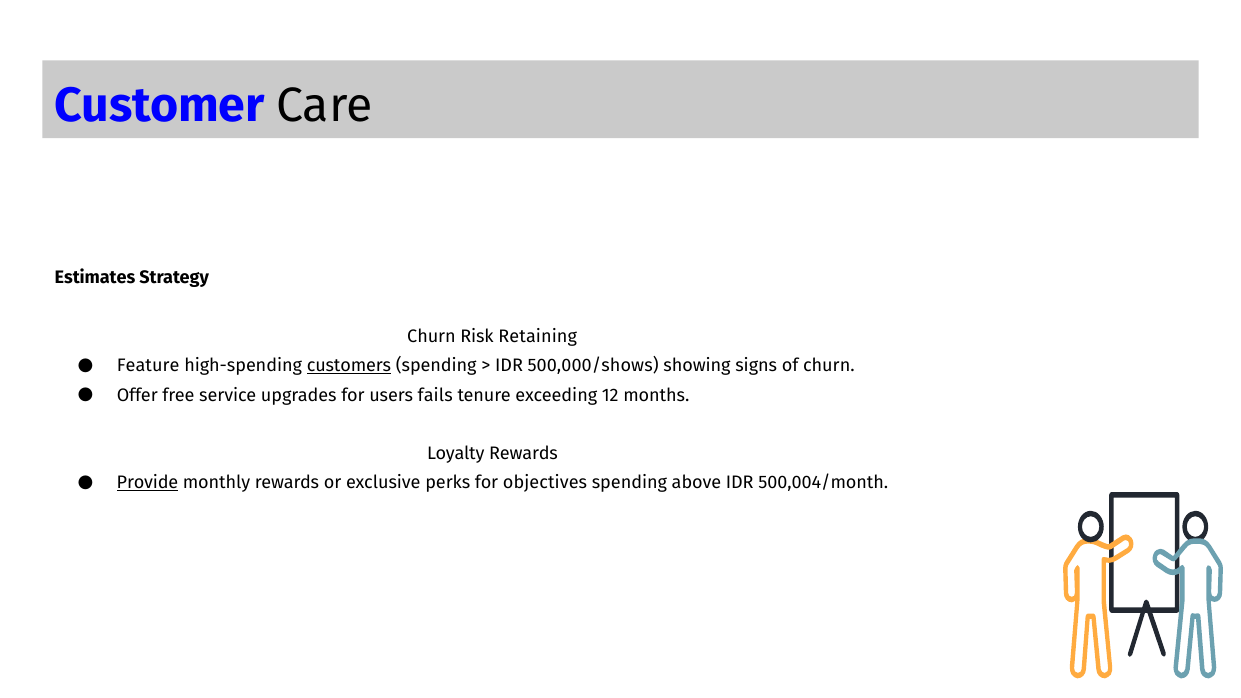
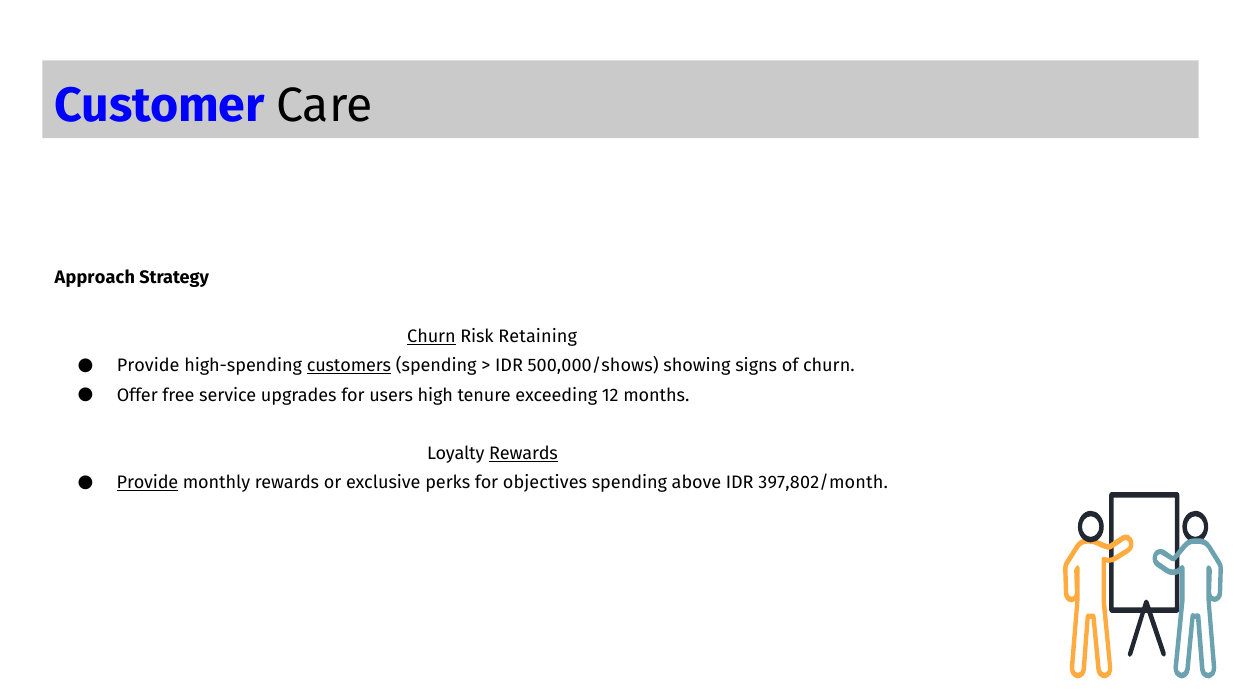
Estimates: Estimates -> Approach (95, 278)
Churn underline: none -> present (431, 337)
Feature: Feature -> Provide (148, 366)
fails: fails -> high (435, 395)
Rewards underline: none -> present (524, 454)
500,004/month: 500,004/month -> 397,802/month (823, 483)
